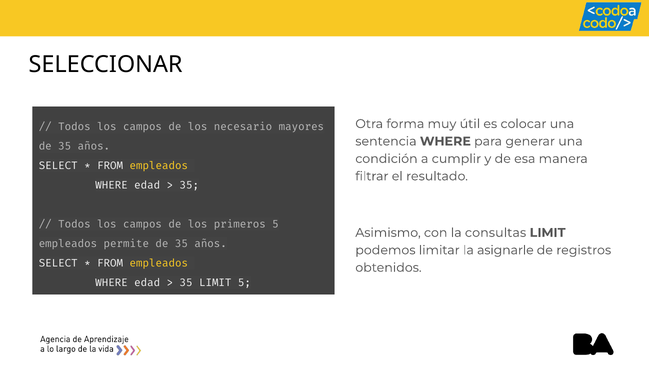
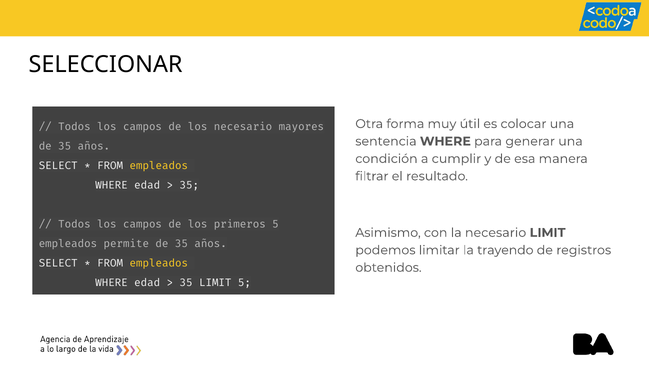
la consultas: consultas -> necesario (496, 233)
asignarle: asignarle -> trayendo (505, 250)
